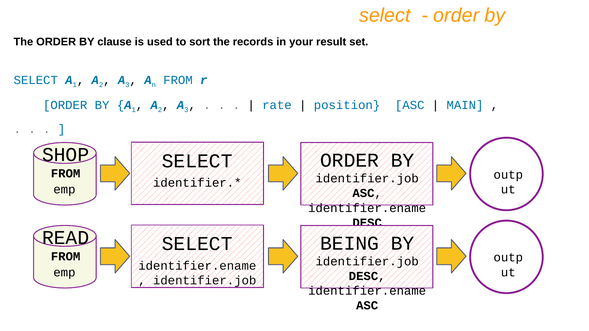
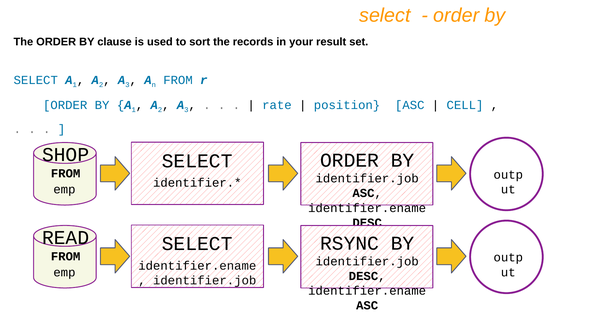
MAIN: MAIN -> CELL (465, 105)
BEING: BEING -> RSYNC (350, 244)
